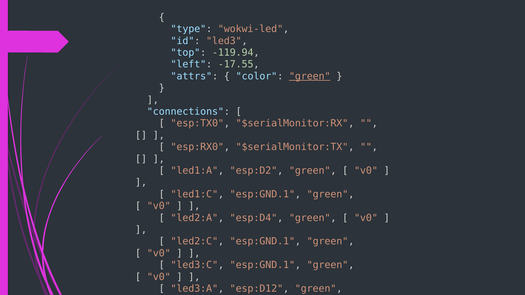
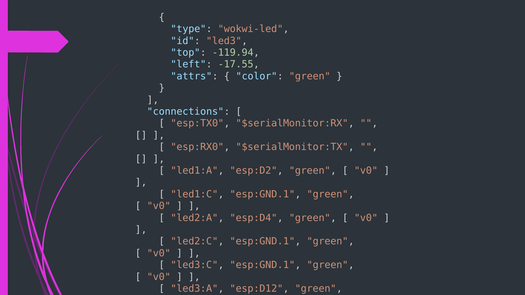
green underline: present -> none (310, 76)
